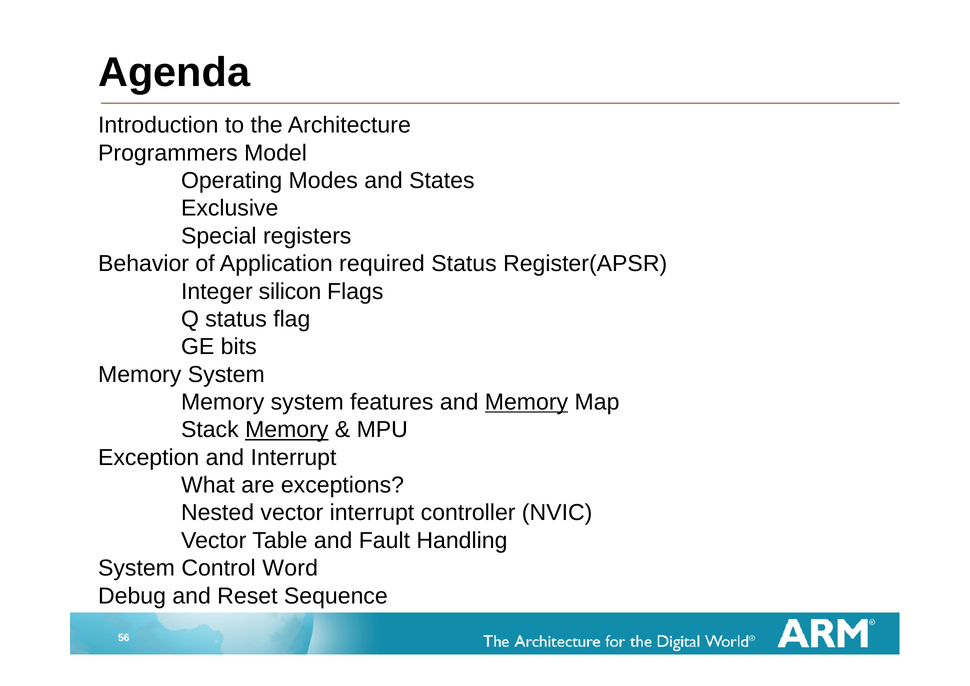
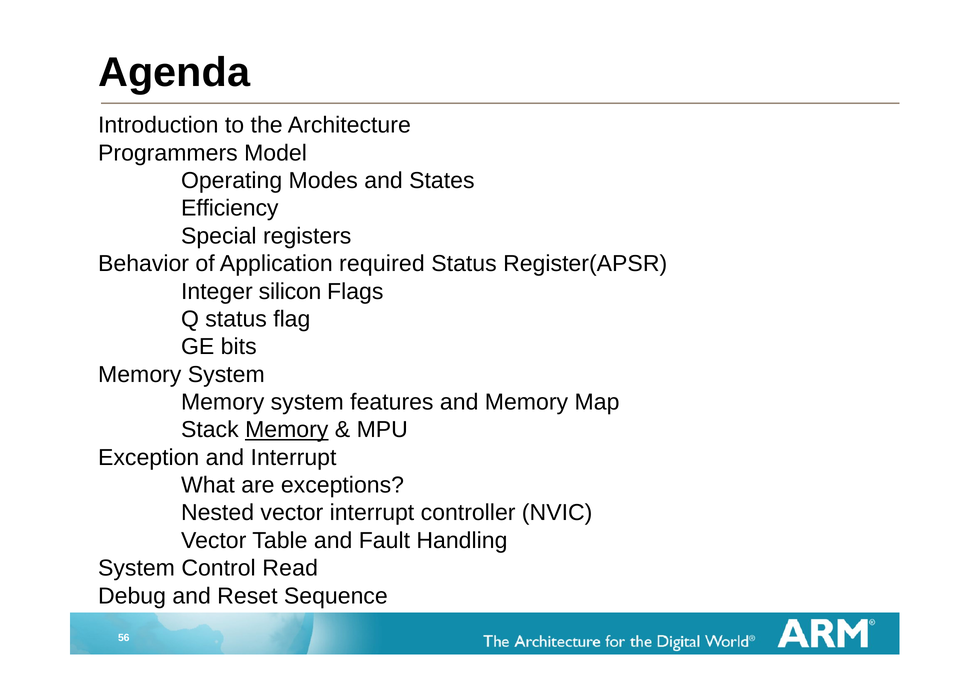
Exclusive: Exclusive -> Efficiency (230, 208)
Memory underline: present -> none (526, 402)
Word: Word -> Read (290, 568)
